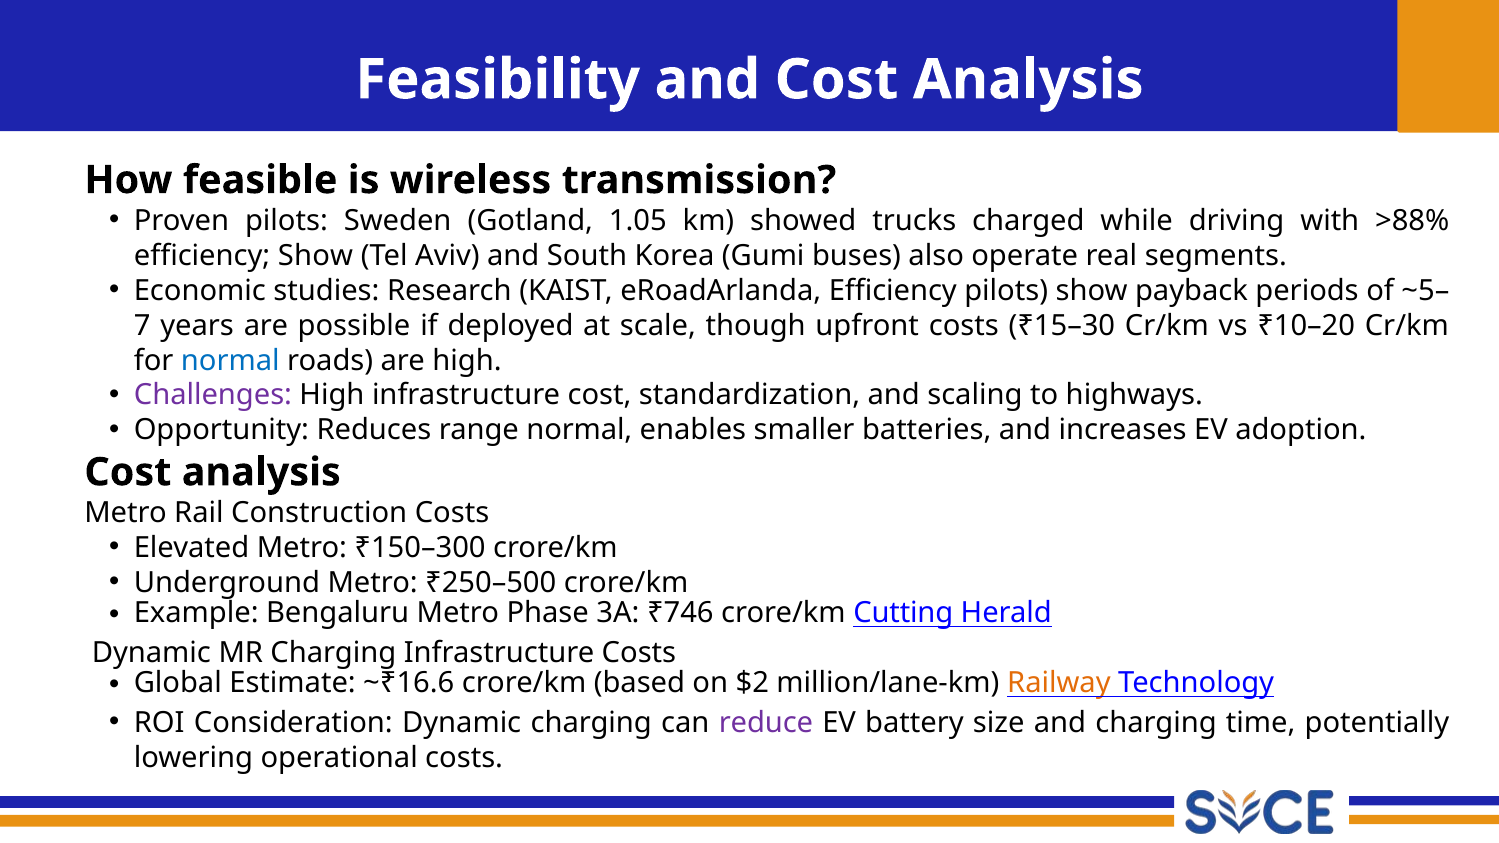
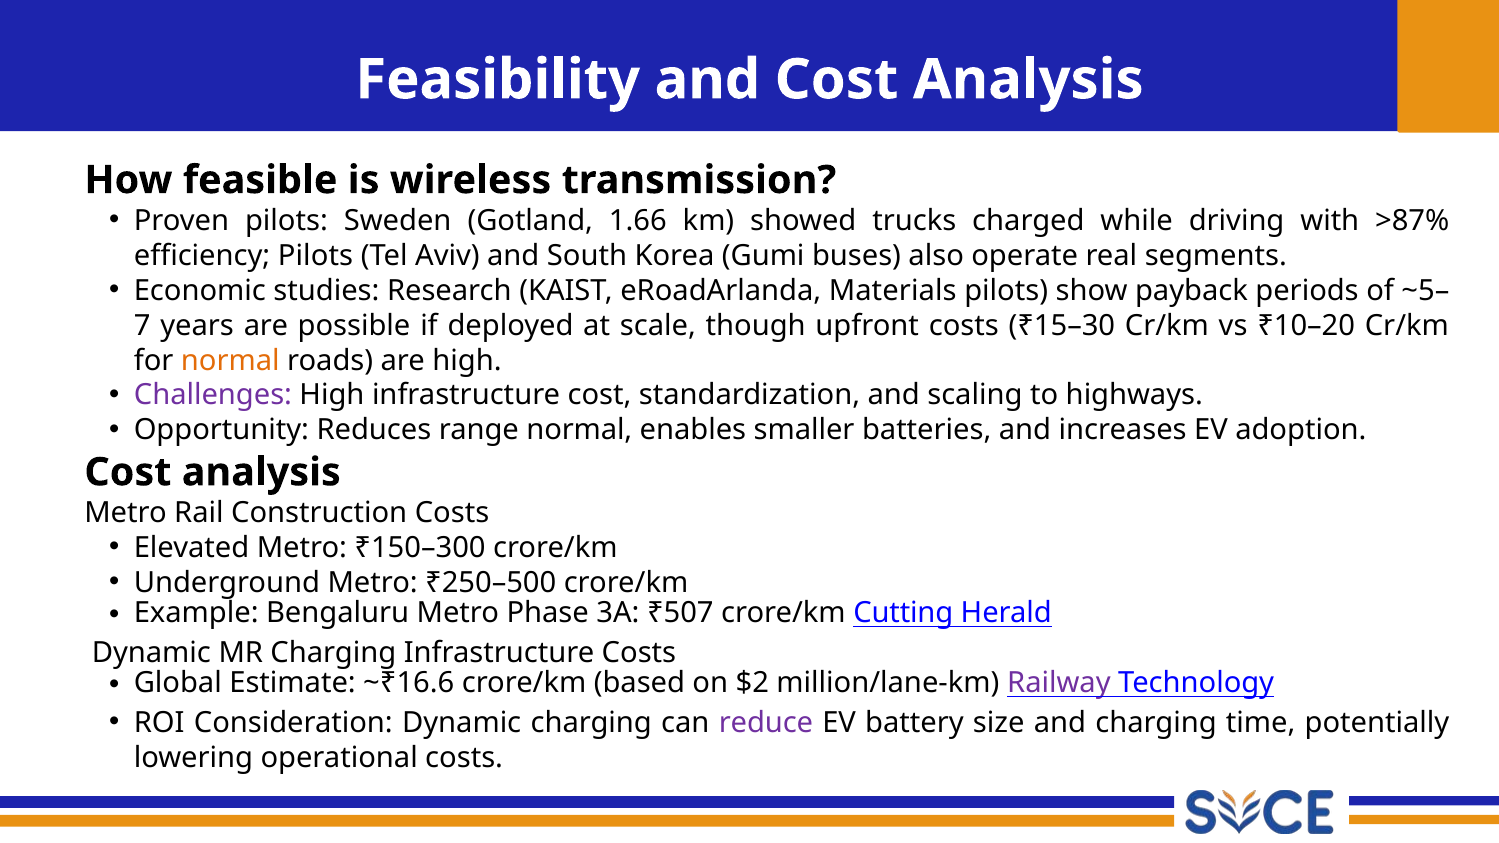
1.05: 1.05 -> 1.66 (638, 221)
>88%: >88% -> >87% (1412, 221)
efficiency Show: Show -> Pilots (315, 256)
eRoadArlanda Efficiency: Efficiency -> Materials (893, 291)
normal colour: blue -> orange (230, 360)
₹746: ₹746 -> ₹507 (680, 613)
Railway colour: orange -> purple (1059, 683)
